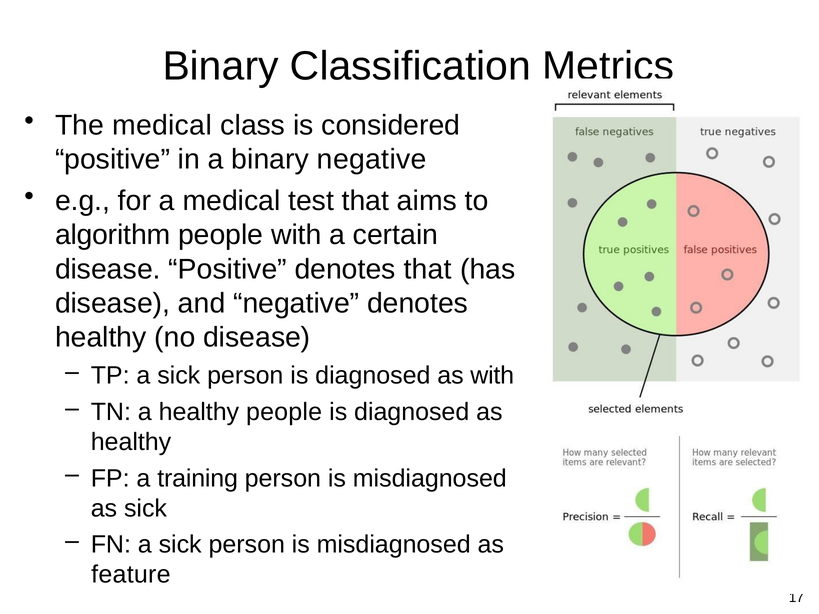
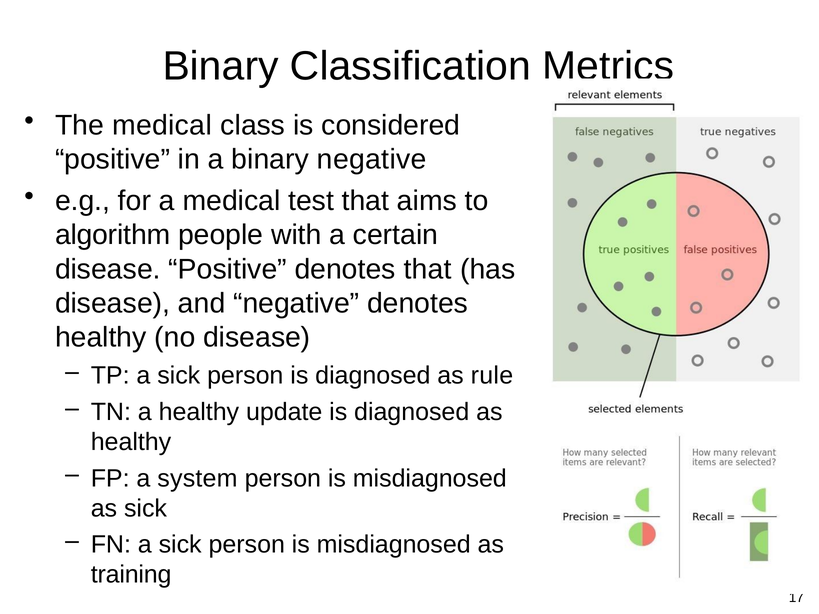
as with: with -> rule (492, 376)
healthy people: people -> update (284, 412)
training: training -> system (197, 479)
feature: feature -> training (131, 575)
